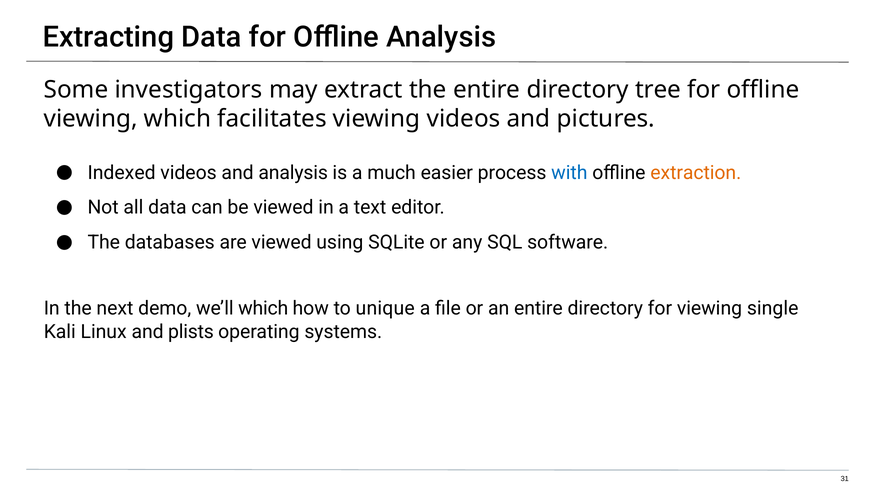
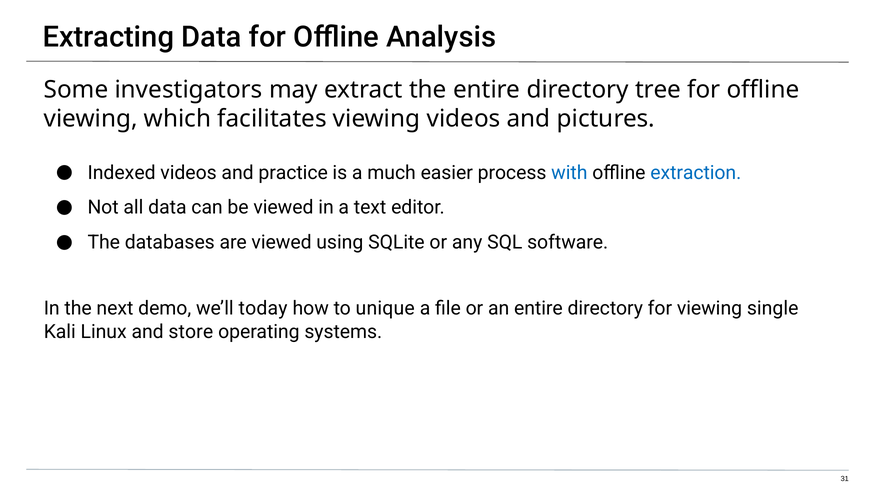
and analysis: analysis -> practice (293, 173)
extraction colour: orange -> blue (696, 173)
we’ll which: which -> today (263, 309)
plists: plists -> store (191, 332)
